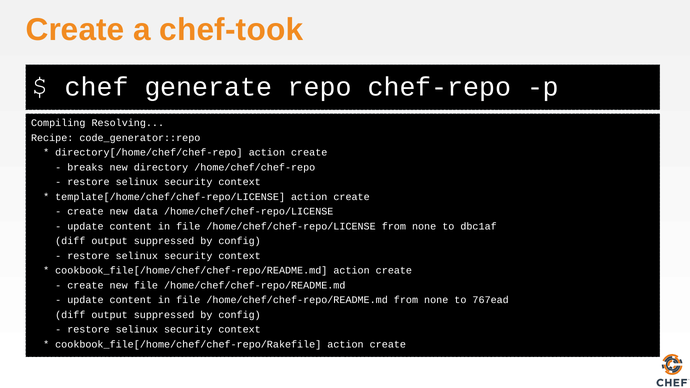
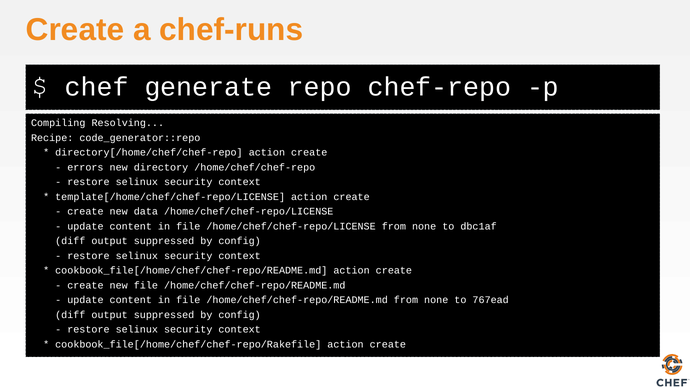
chef-took: chef-took -> chef-runs (231, 30)
breaks: breaks -> errors (85, 167)
